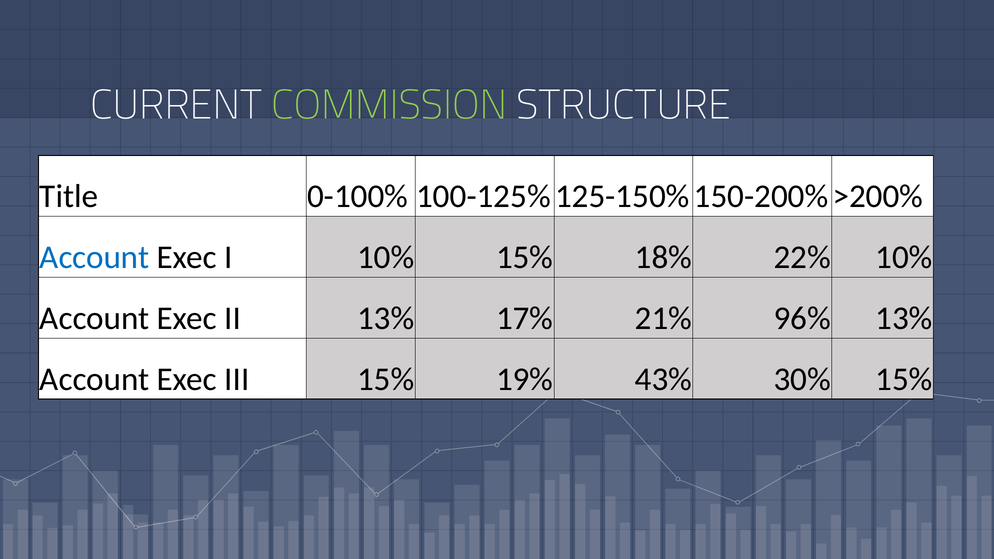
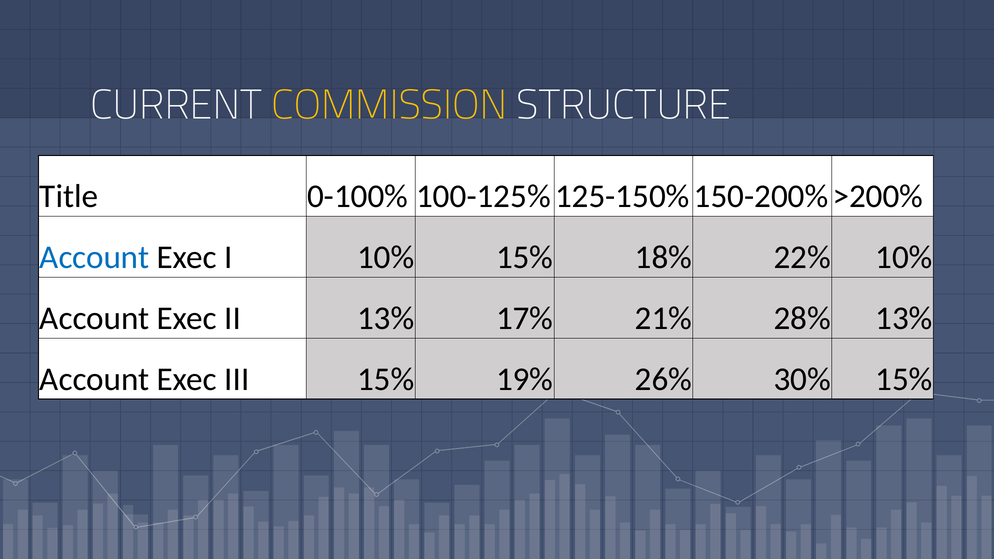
COMMISSION colour: light green -> yellow (389, 105)
96%: 96% -> 28% (802, 318)
43%: 43% -> 26% (663, 379)
